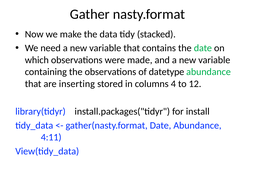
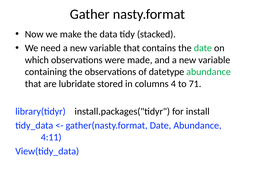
inserting: inserting -> lubridate (77, 84)
12: 12 -> 71 (195, 84)
